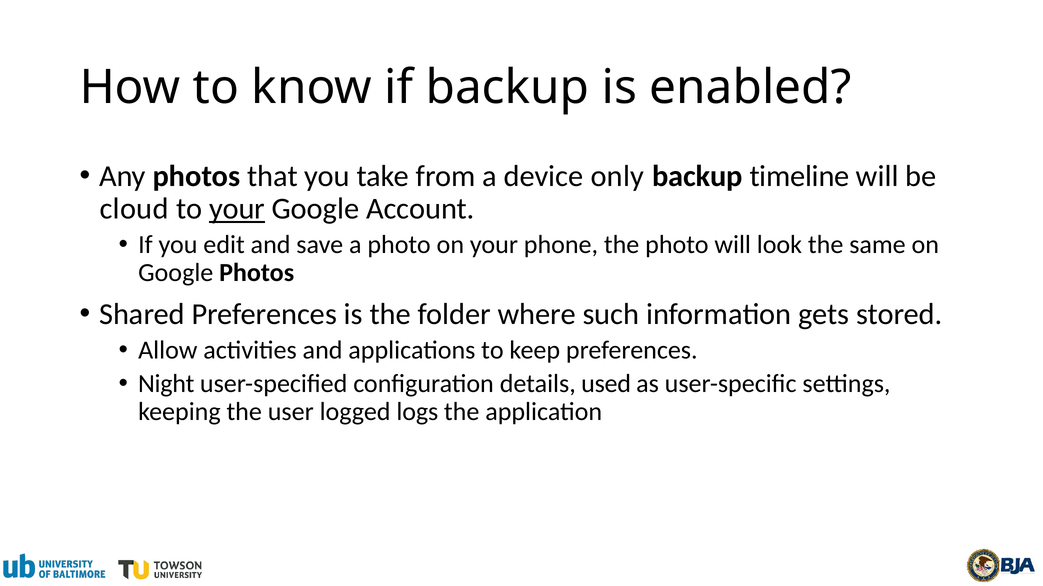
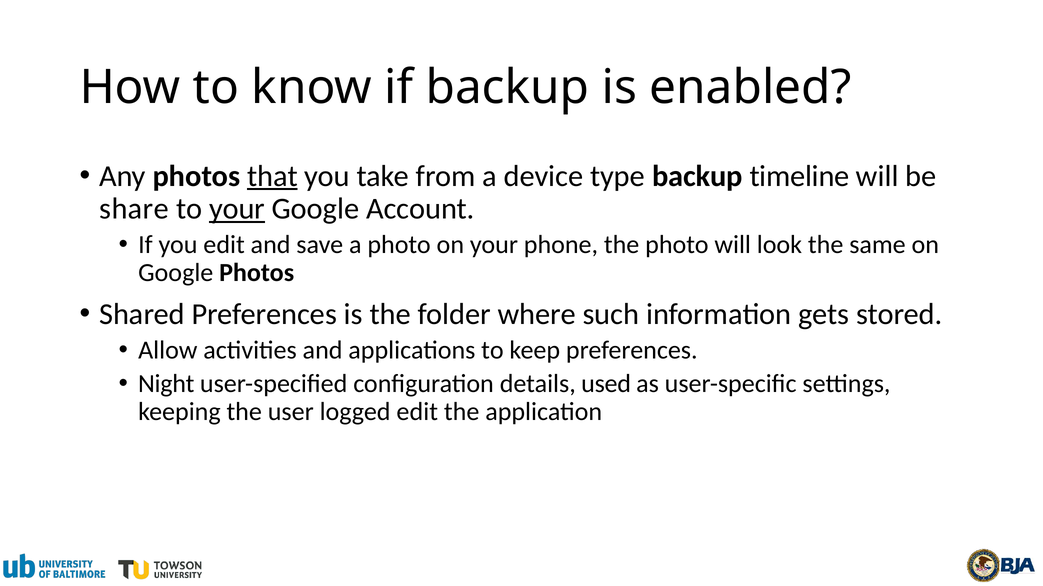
that underline: none -> present (272, 176)
only: only -> type (618, 176)
cloud: cloud -> share (134, 209)
logged logs: logs -> edit (417, 412)
